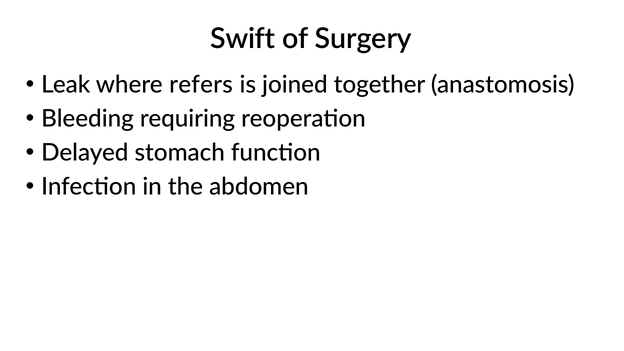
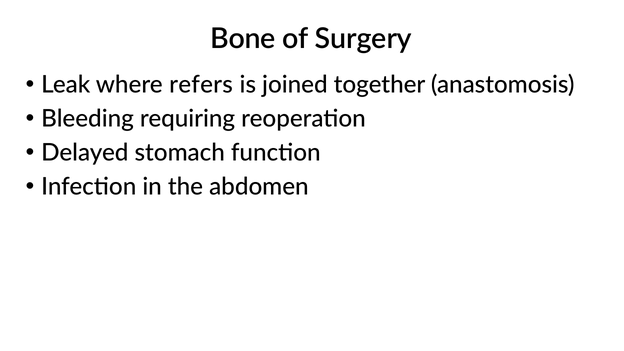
Swift: Swift -> Bone (243, 39)
